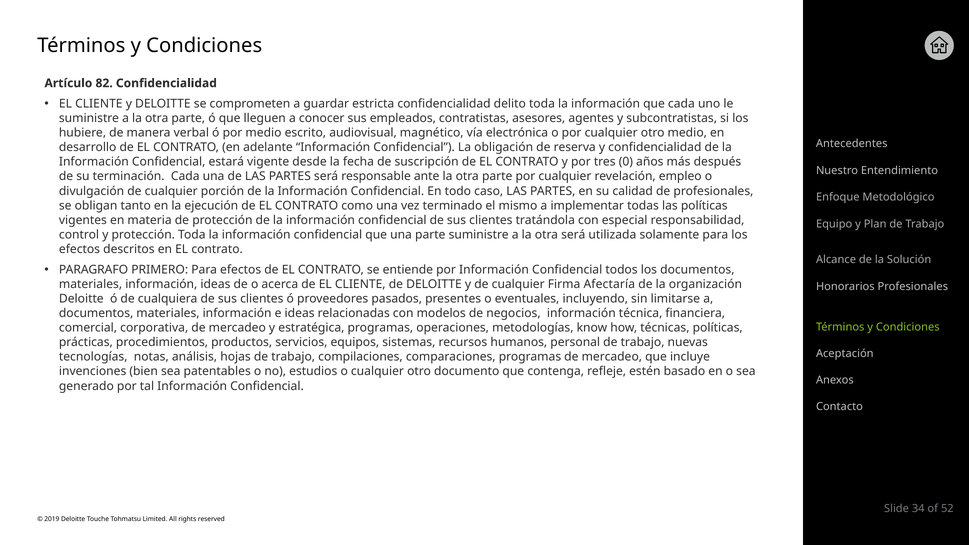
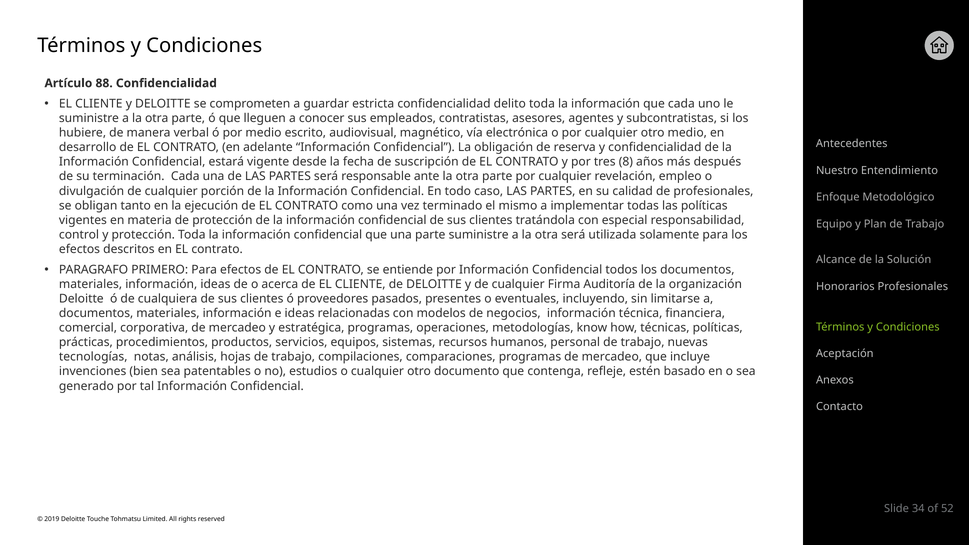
82: 82 -> 88 (104, 83)
0: 0 -> 8 (626, 162)
Afectaría: Afectaría -> Auditoría (609, 284)
